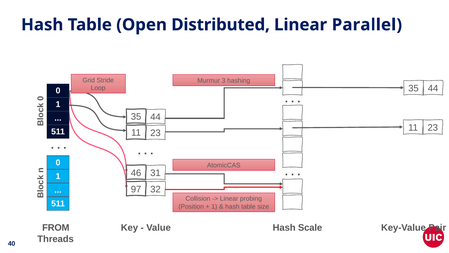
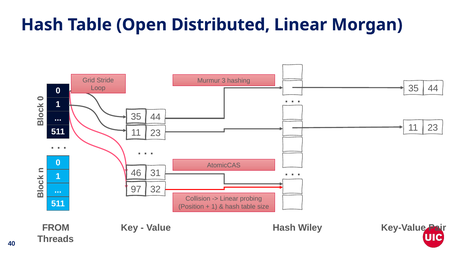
Parallel: Parallel -> Morgan (367, 25)
Scale: Scale -> Wiley (310, 227)
